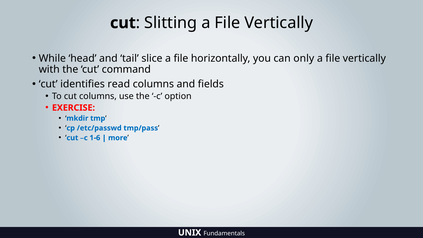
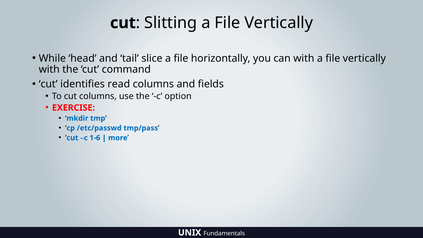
can only: only -> with (304, 58)
